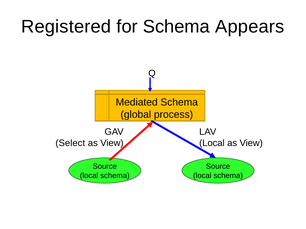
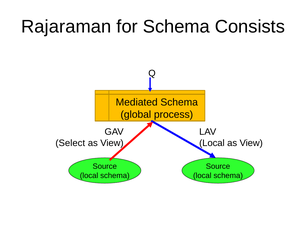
Registered: Registered -> Rajaraman (66, 27)
Appears: Appears -> Consists (250, 27)
